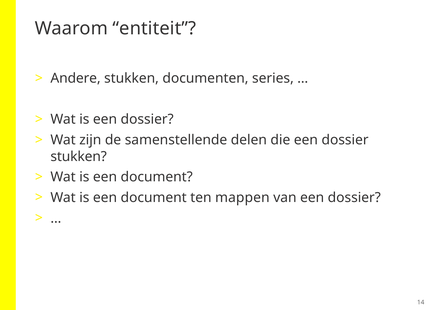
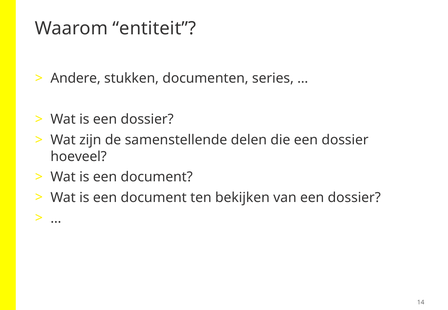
stukken: stukken -> hoeveel (79, 157)
mappen: mappen -> bekijken (242, 198)
